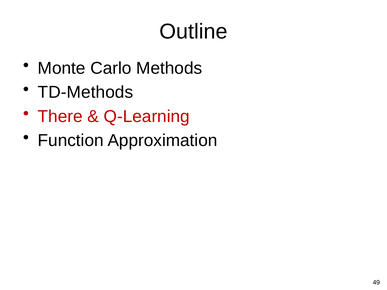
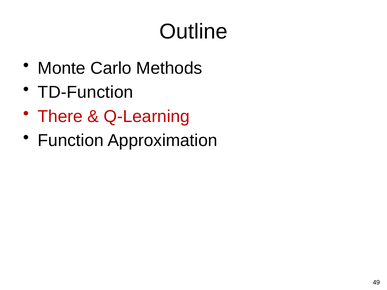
TD-Methods: TD-Methods -> TD-Function (85, 92)
